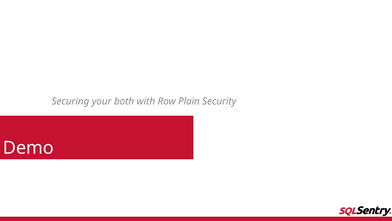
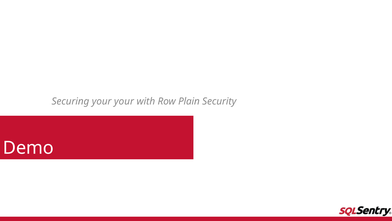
your both: both -> your (124, 101)
